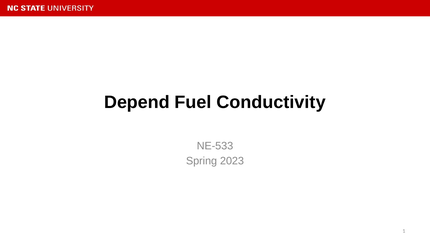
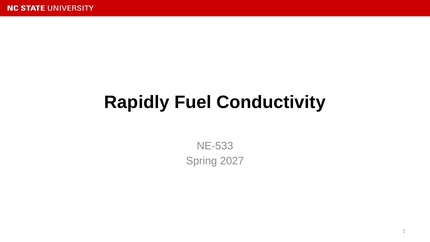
Depend: Depend -> Rapidly (137, 102)
2023: 2023 -> 2027 (232, 161)
